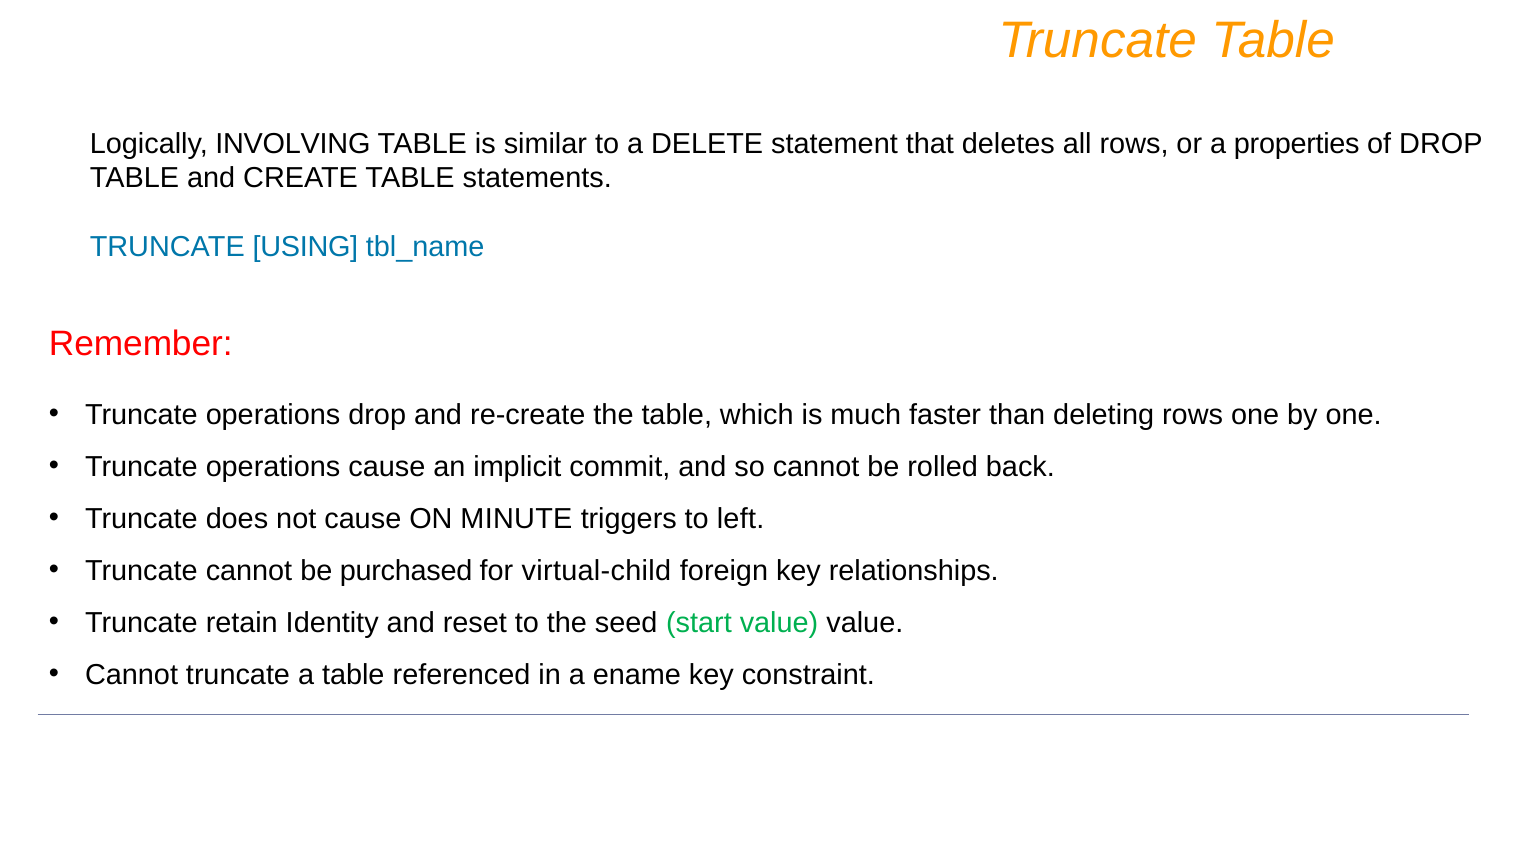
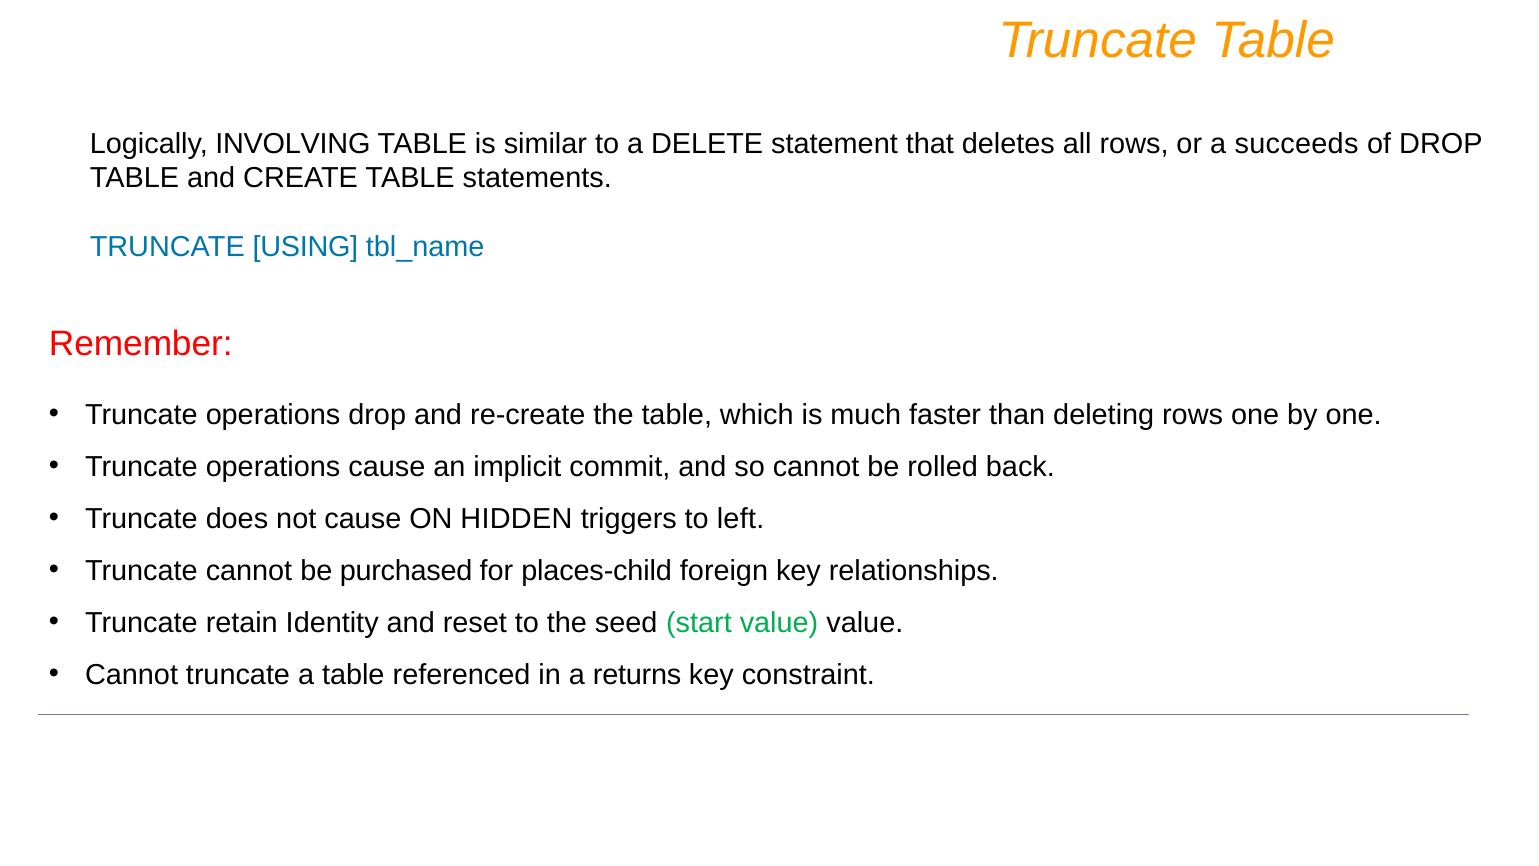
properties: properties -> succeeds (1297, 144)
MINUTE: MINUTE -> HIDDEN (516, 519)
virtual-child: virtual-child -> places-child (597, 571)
ename: ename -> returns (637, 674)
